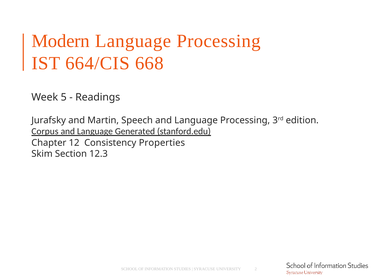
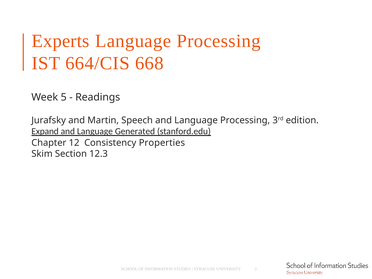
Modern: Modern -> Experts (60, 41)
Corpus: Corpus -> Expand (45, 131)
